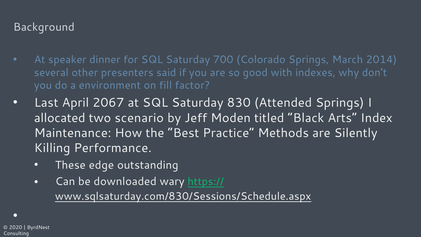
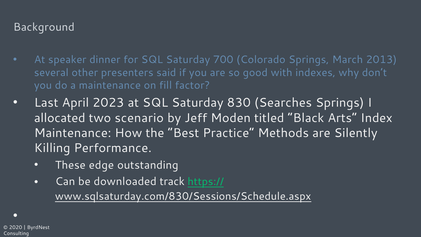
2014: 2014 -> 2013 (381, 60)
a environment: environment -> maintenance (110, 85)
2067: 2067 -> 2023 (108, 103)
Attended: Attended -> Searches (283, 103)
wary: wary -> track (172, 181)
